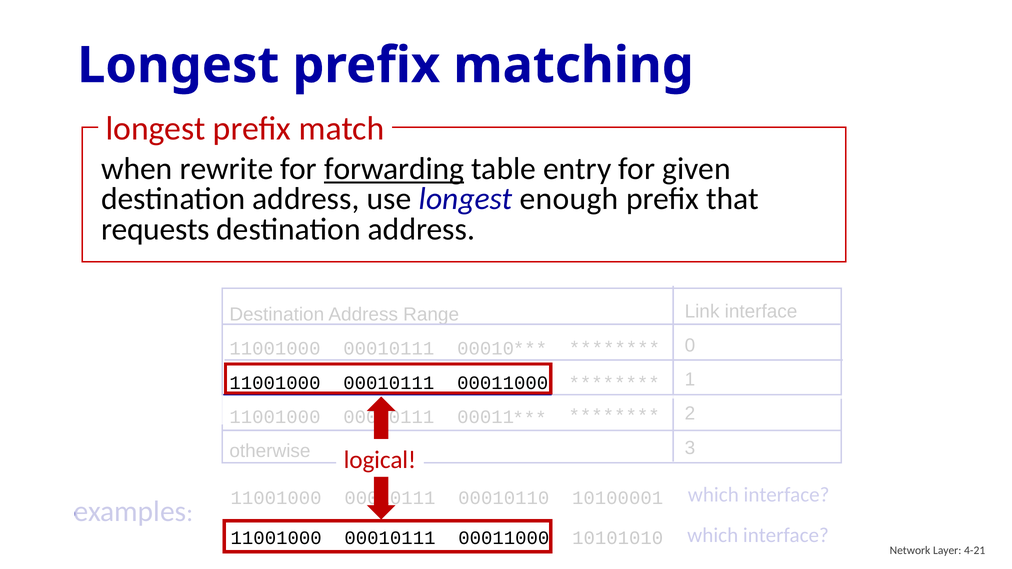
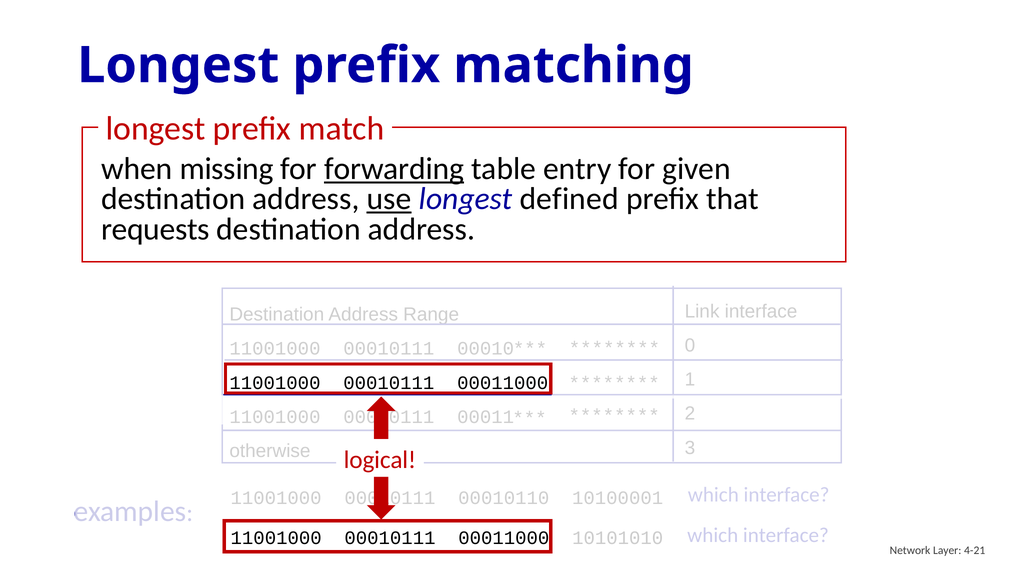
rewrite: rewrite -> missing (227, 169)
use underline: none -> present (389, 199)
enough: enough -> defined (569, 199)
